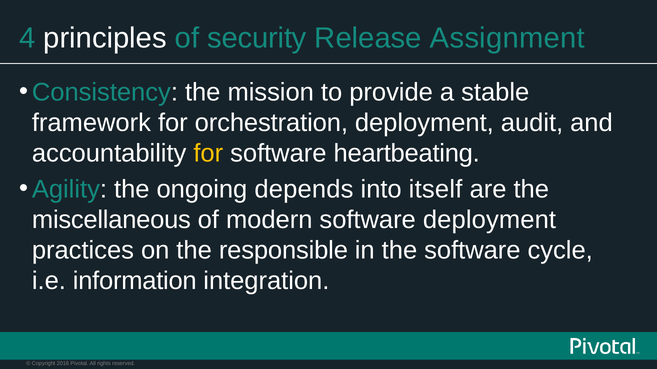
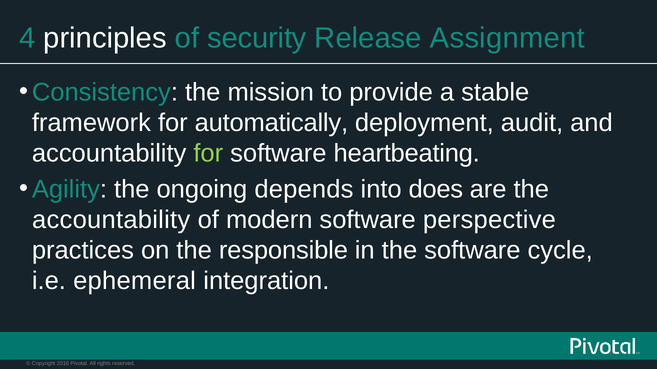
orchestration: orchestration -> automatically (271, 123)
for colour: yellow -> light green (208, 154)
itself: itself -> does (436, 189)
miscellaneous: miscellaneous -> accountability (111, 220)
software deployment: deployment -> perspective (489, 220)
information: information -> ephemeral (135, 281)
